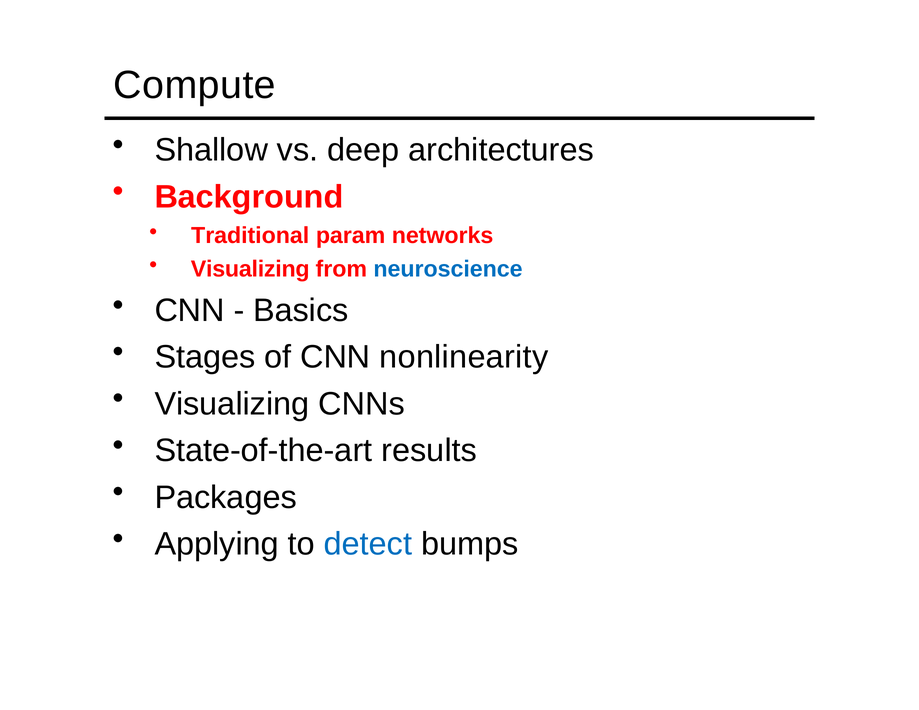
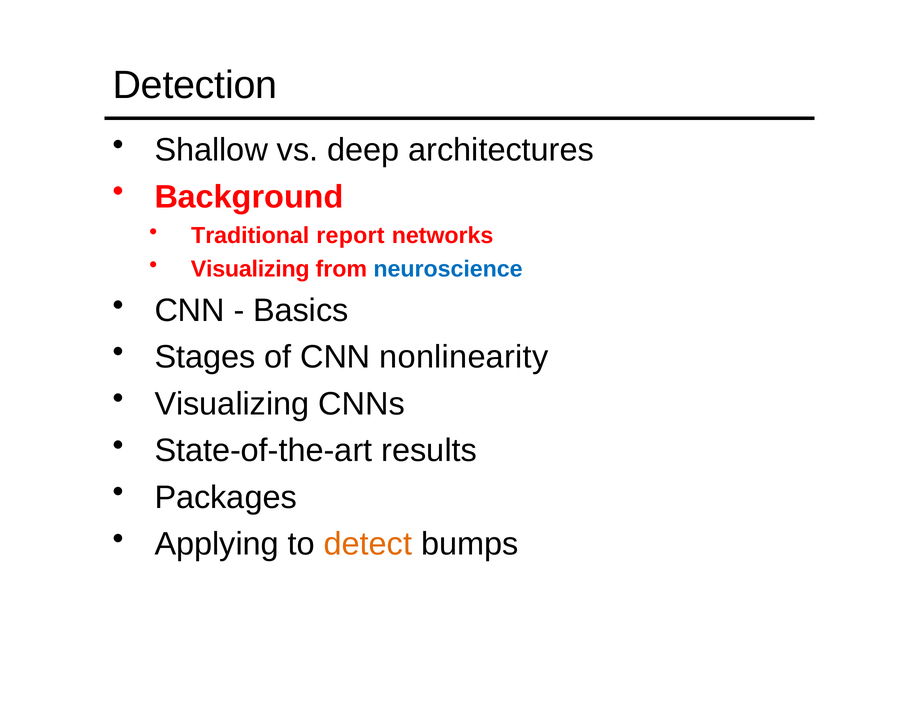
Compute: Compute -> Detection (195, 85)
param: param -> report (350, 236)
detect colour: blue -> orange (368, 544)
